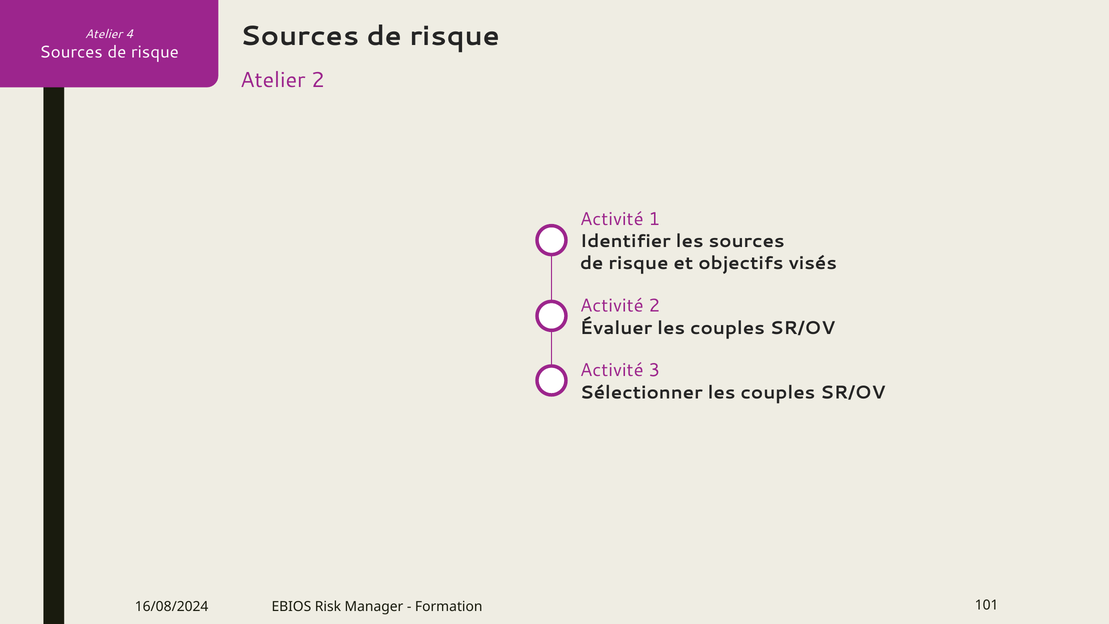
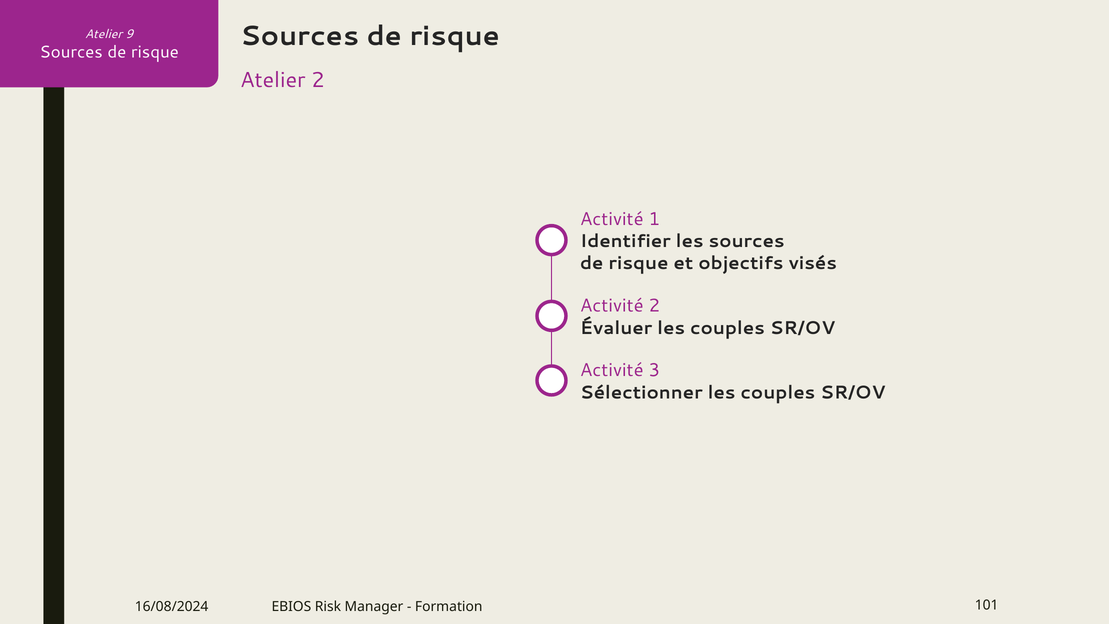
4: 4 -> 9 (129, 34)
